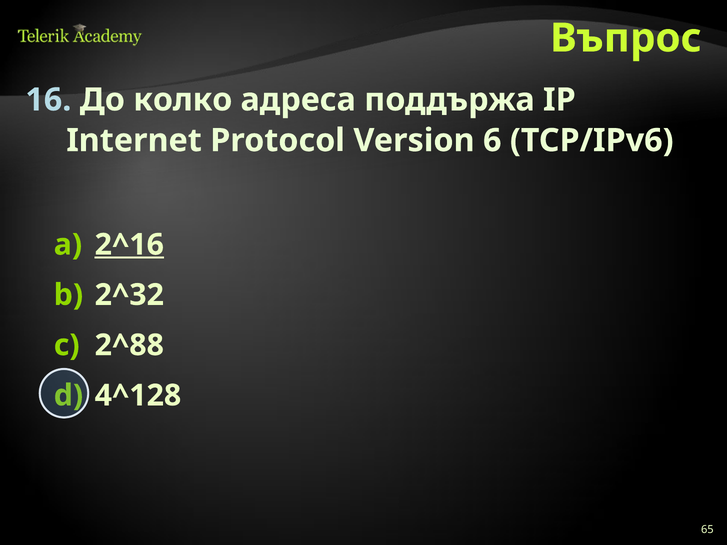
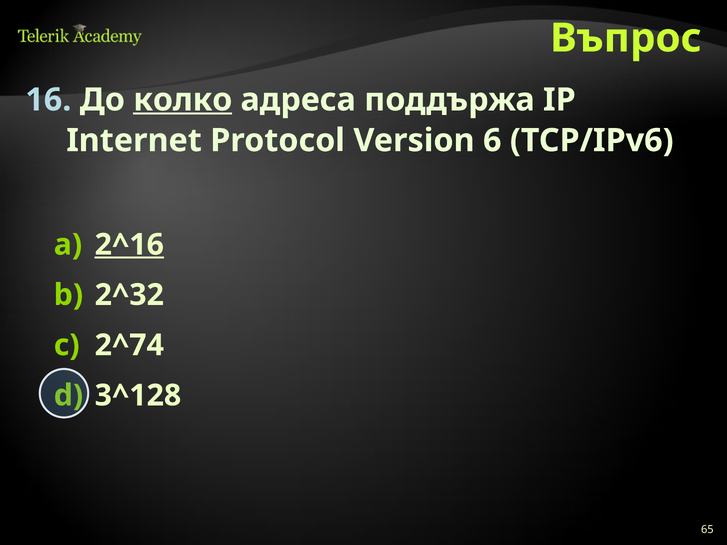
колко underline: none -> present (183, 100)
2^88: 2^88 -> 2^74 (129, 345)
4^128: 4^128 -> 3^128 (138, 396)
